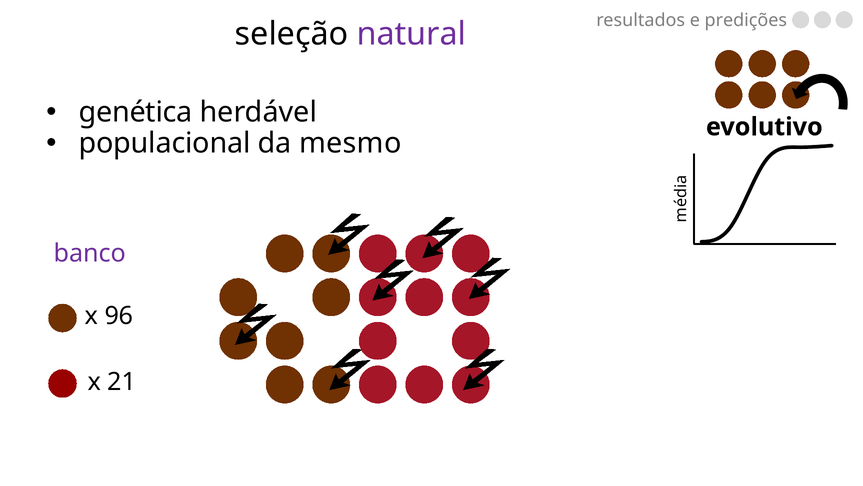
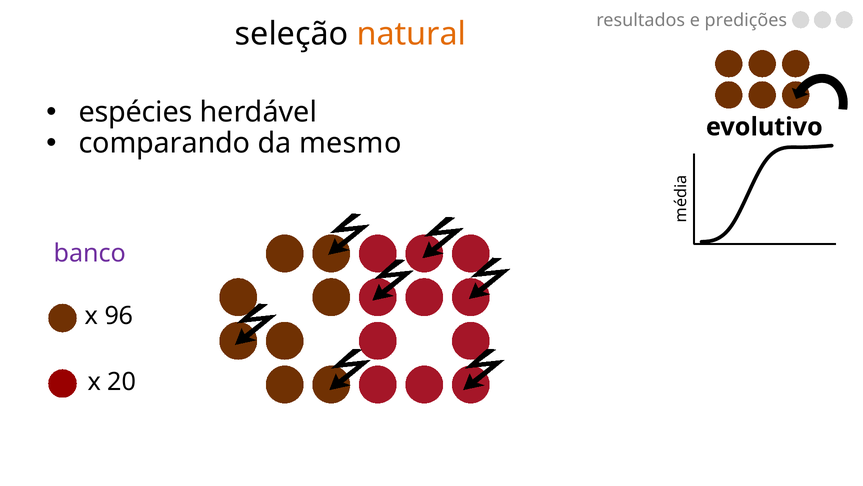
natural colour: purple -> orange (411, 34)
genética: genética -> espécies (136, 112)
populacional: populacional -> comparando (164, 143)
21: 21 -> 20 (122, 381)
